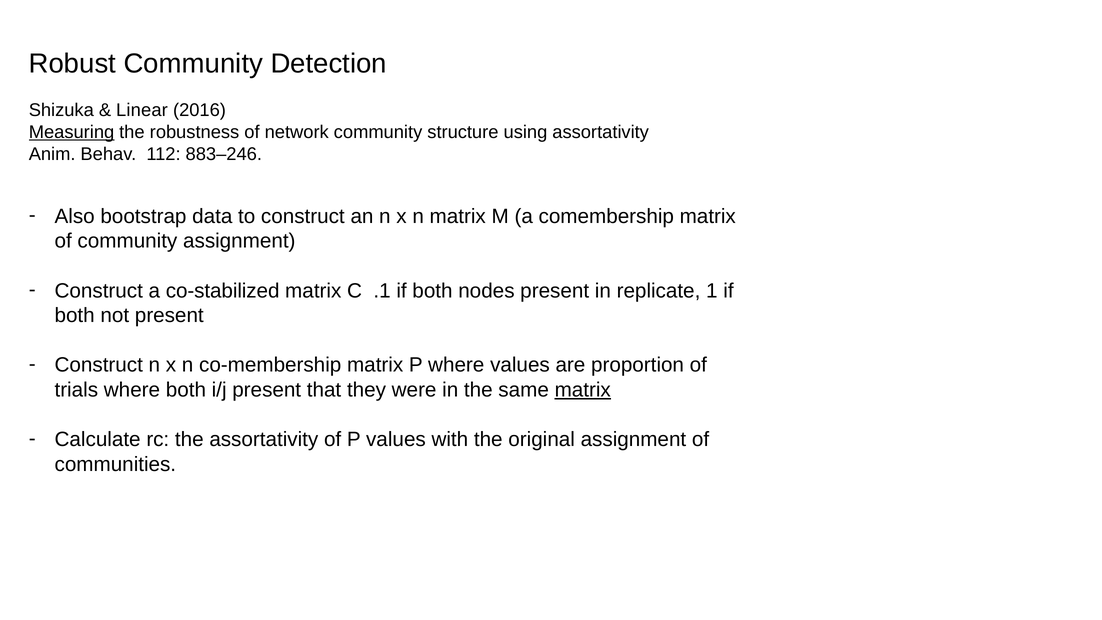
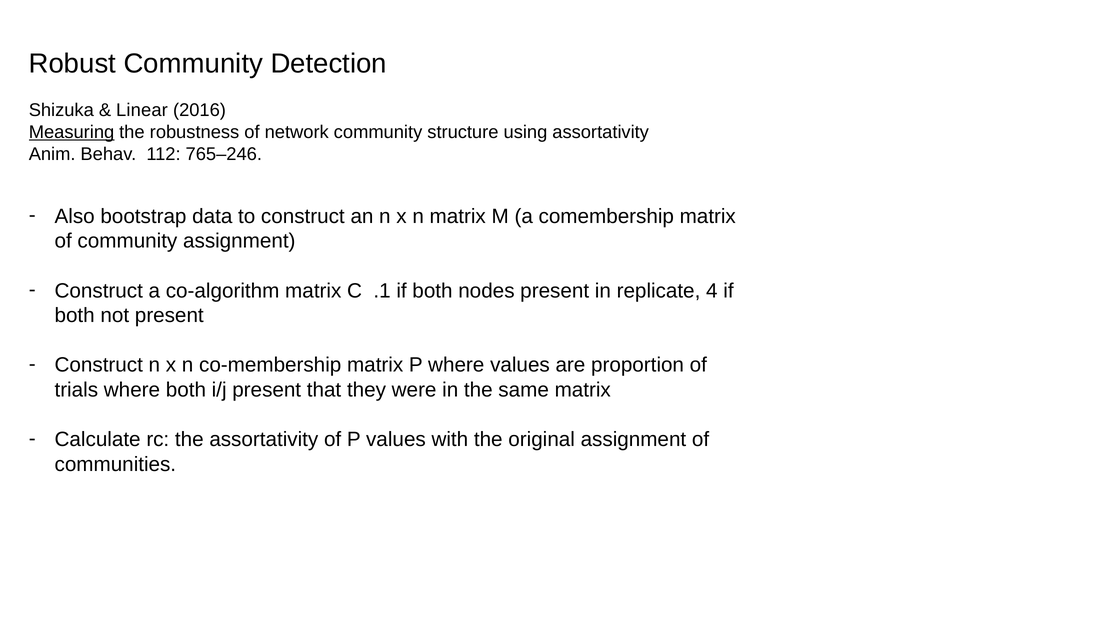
883–246: 883–246 -> 765–246 (224, 154)
co-stabilized: co-stabilized -> co-algorithm (223, 291)
1: 1 -> 4 (712, 291)
matrix underline: present -> none (583, 390)
